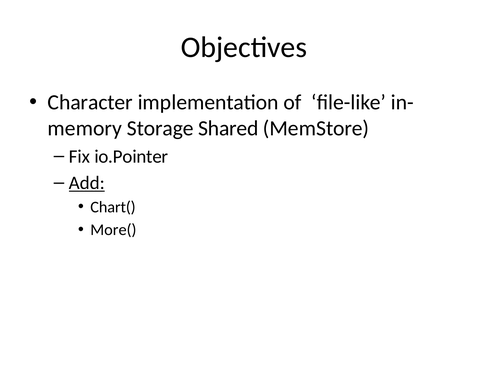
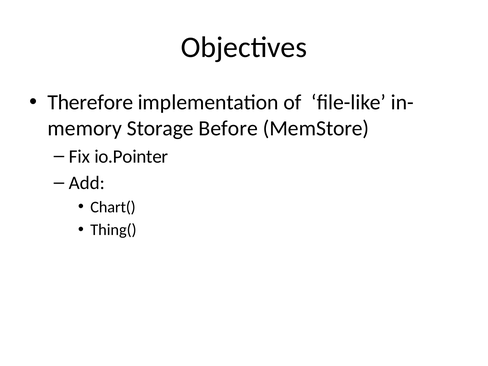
Character: Character -> Therefore (90, 102)
Shared: Shared -> Before (228, 128)
Add underline: present -> none (87, 183)
More(: More( -> Thing( (113, 230)
